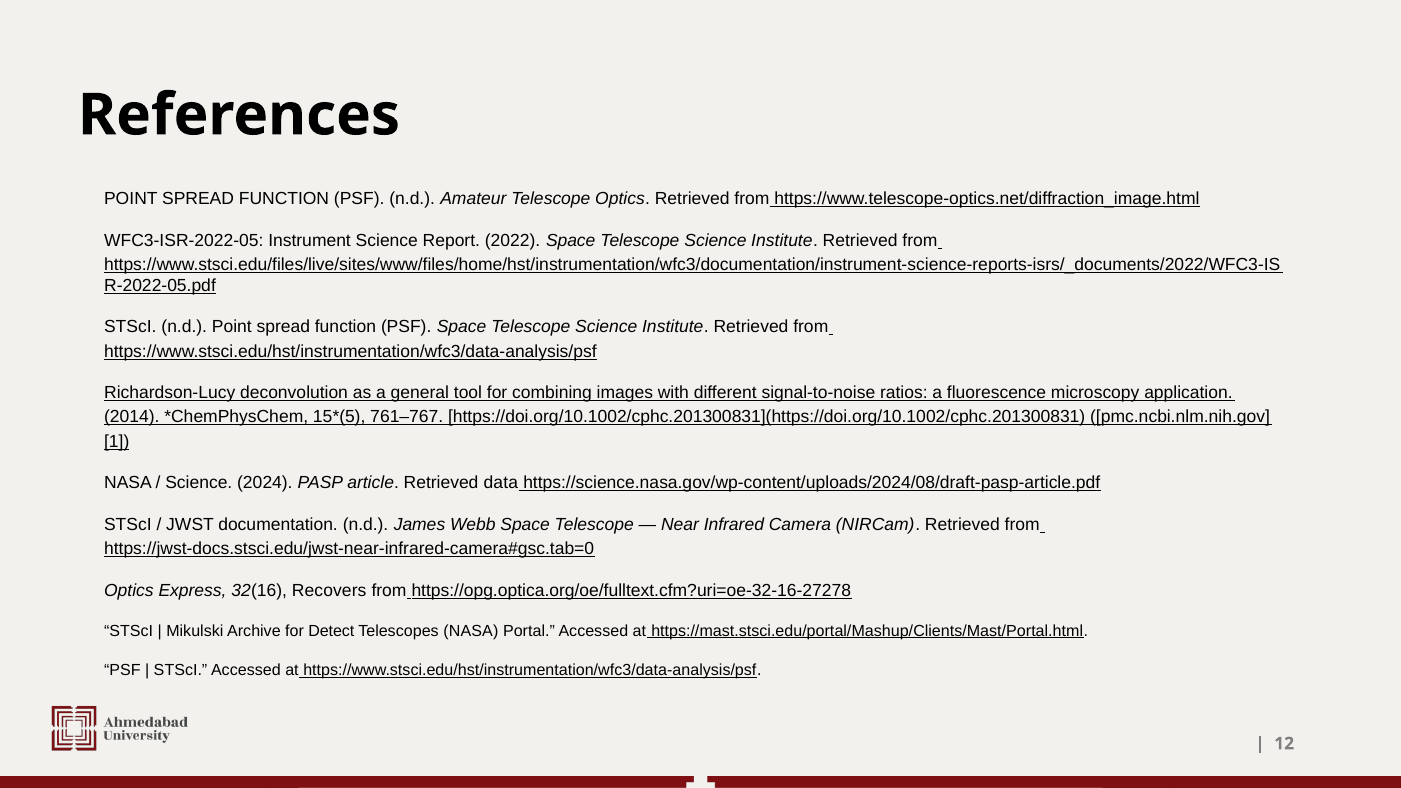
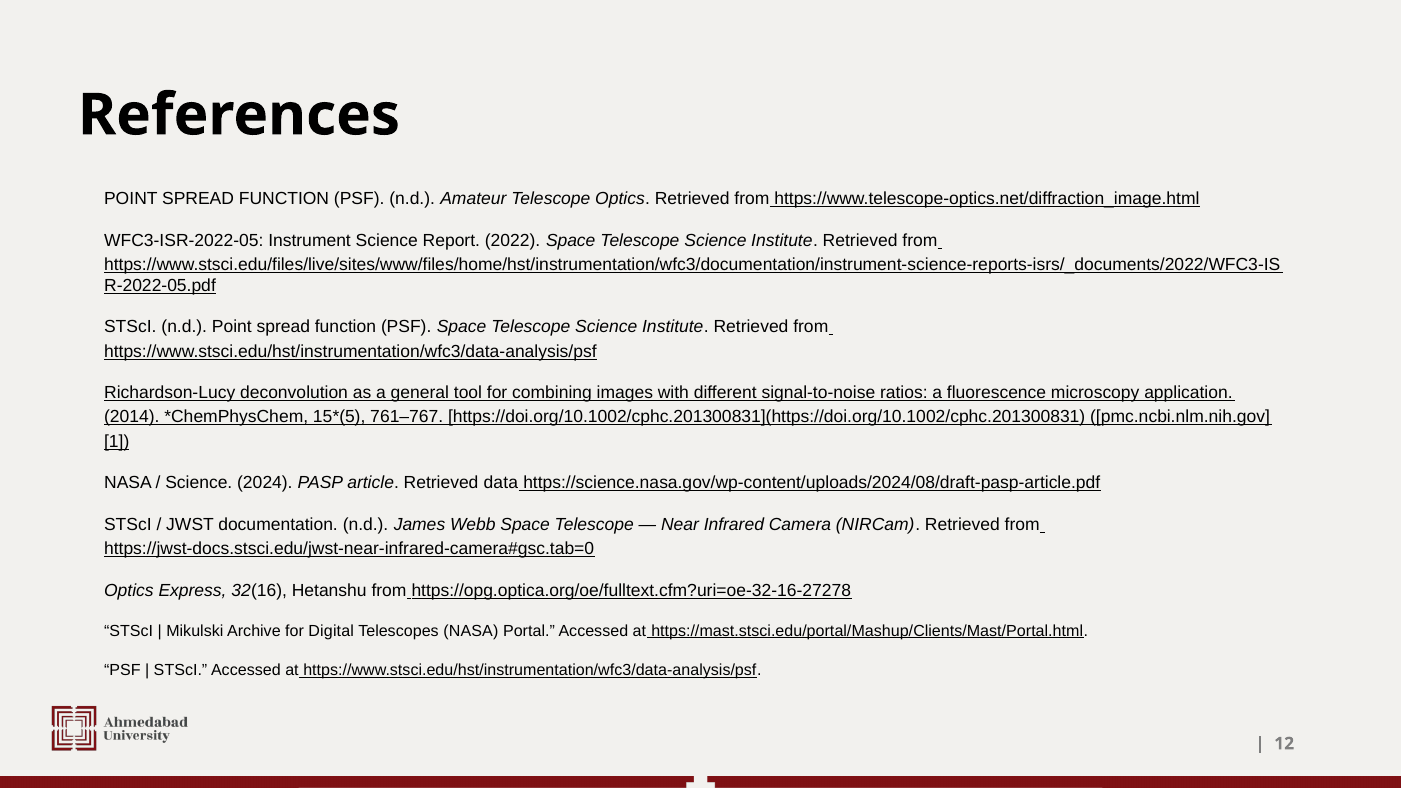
Recovers: Recovers -> Hetanshu (329, 590)
Detect: Detect -> Digital (331, 631)
